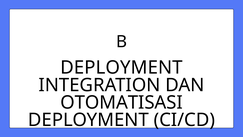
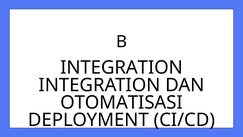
DEPLOYMENT: DEPLOYMENT -> INTEGRATION (122, 67)
